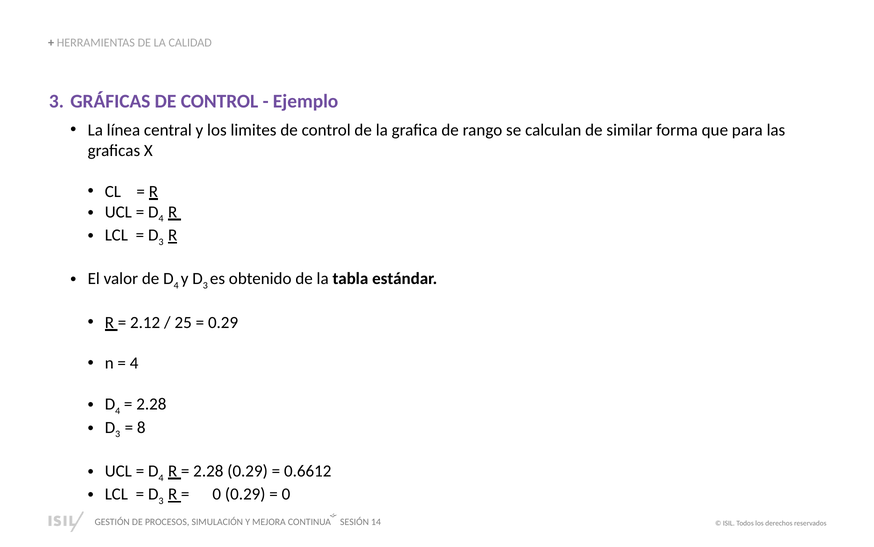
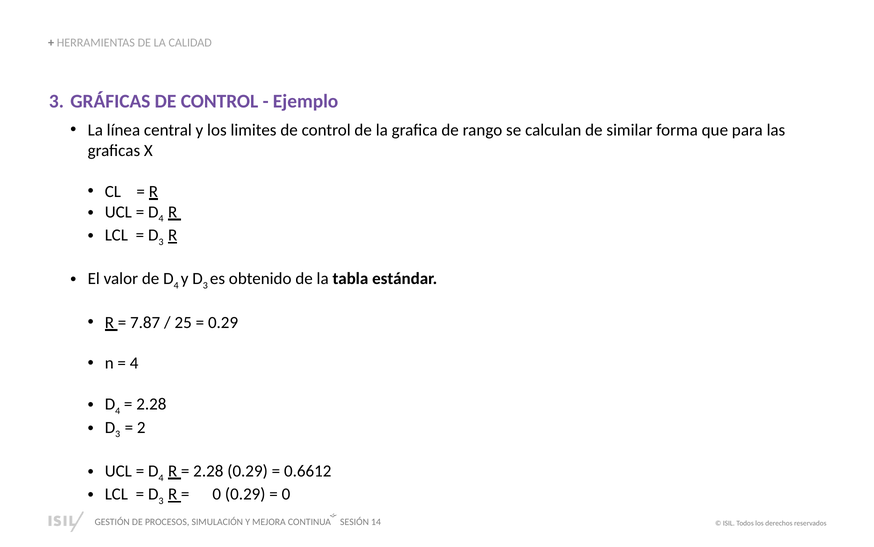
2.12: 2.12 -> 7.87 (145, 322)
8: 8 -> 2 (141, 427)
